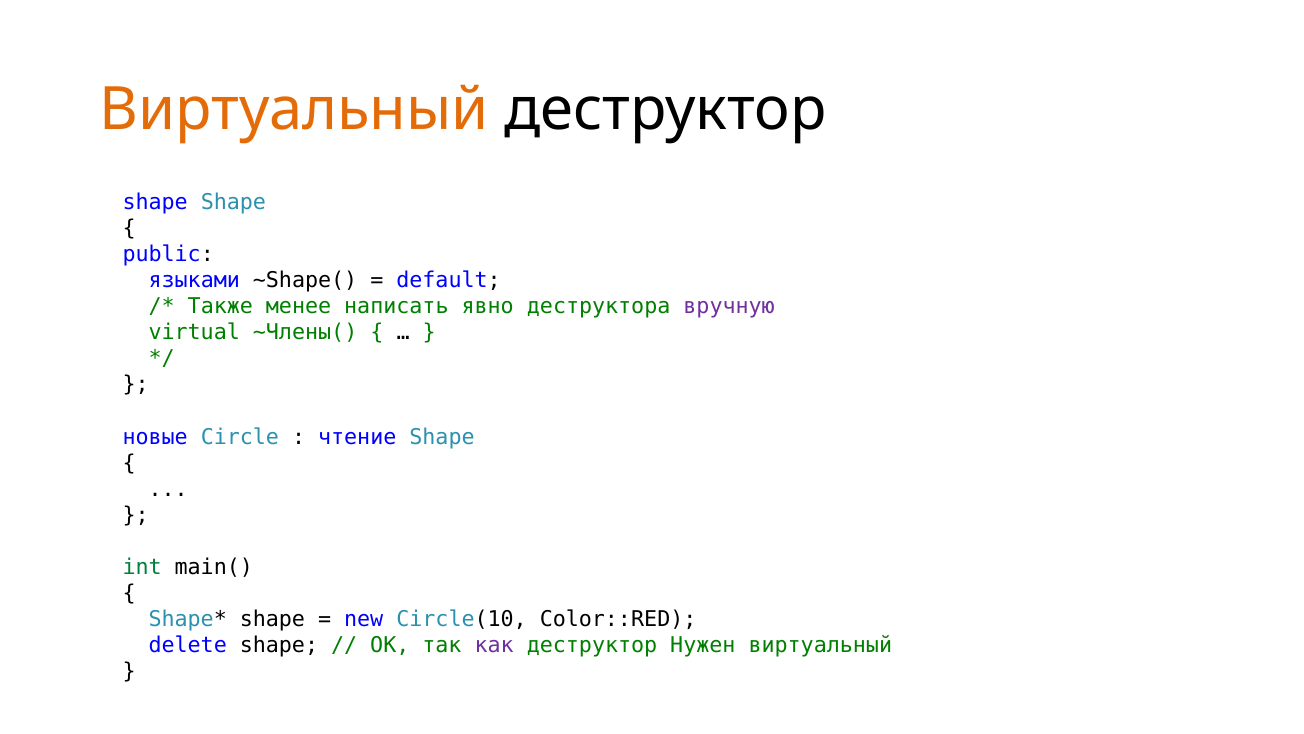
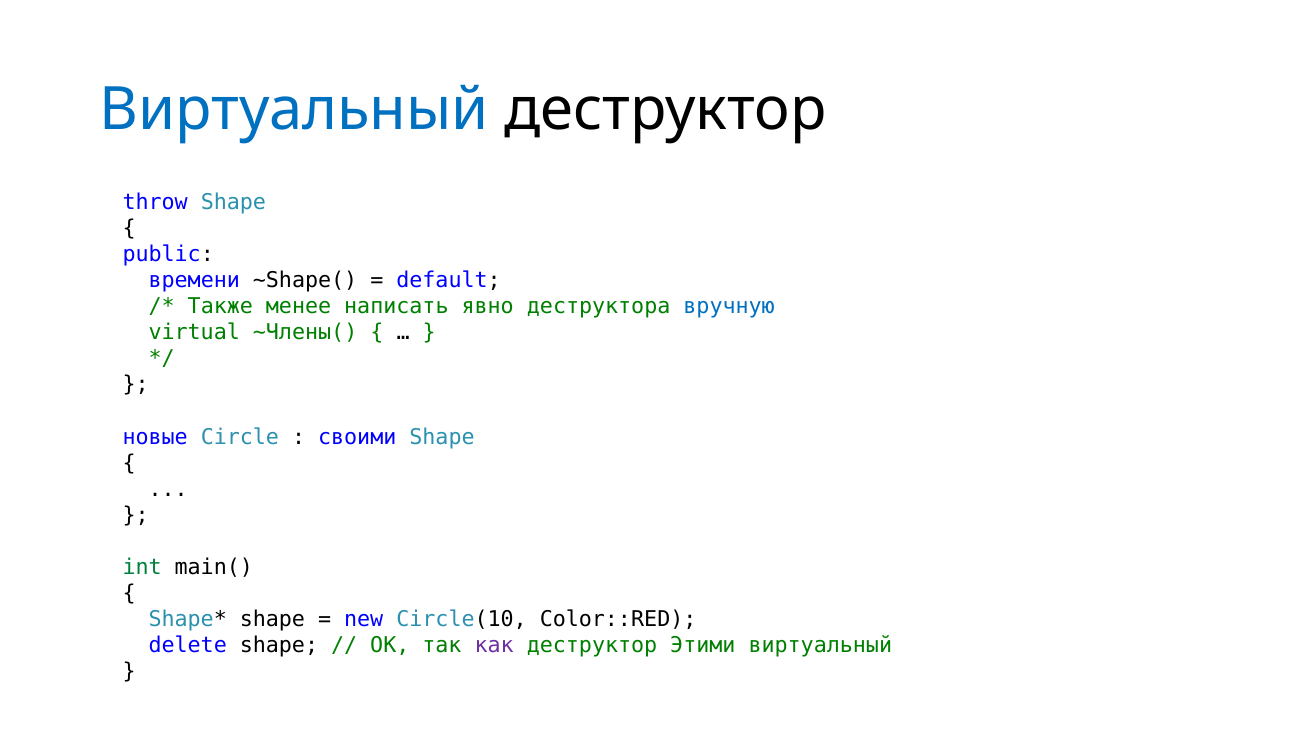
Виртуальный colour: orange -> blue (294, 110)
shape: shape -> throw (155, 202)
языками: языками -> времени (194, 280)
вручную colour: purple -> blue (729, 306)
чтение: чтение -> своими (357, 437)
Нужен: Нужен -> Этими (703, 645)
